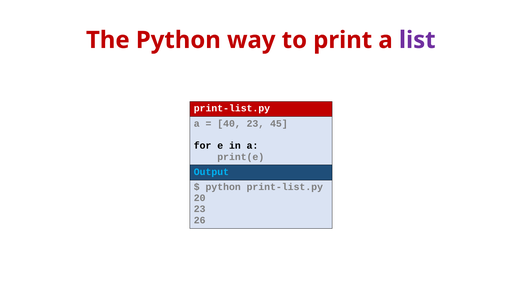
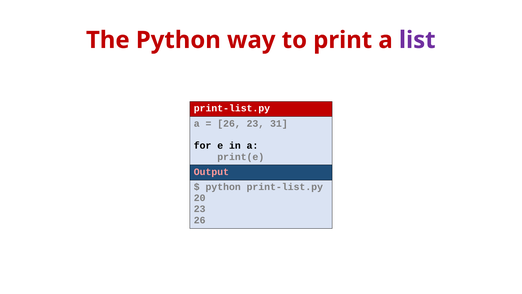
40: 40 -> 26 (229, 123)
45: 45 -> 31 (279, 123)
Output colour: light blue -> pink (211, 172)
